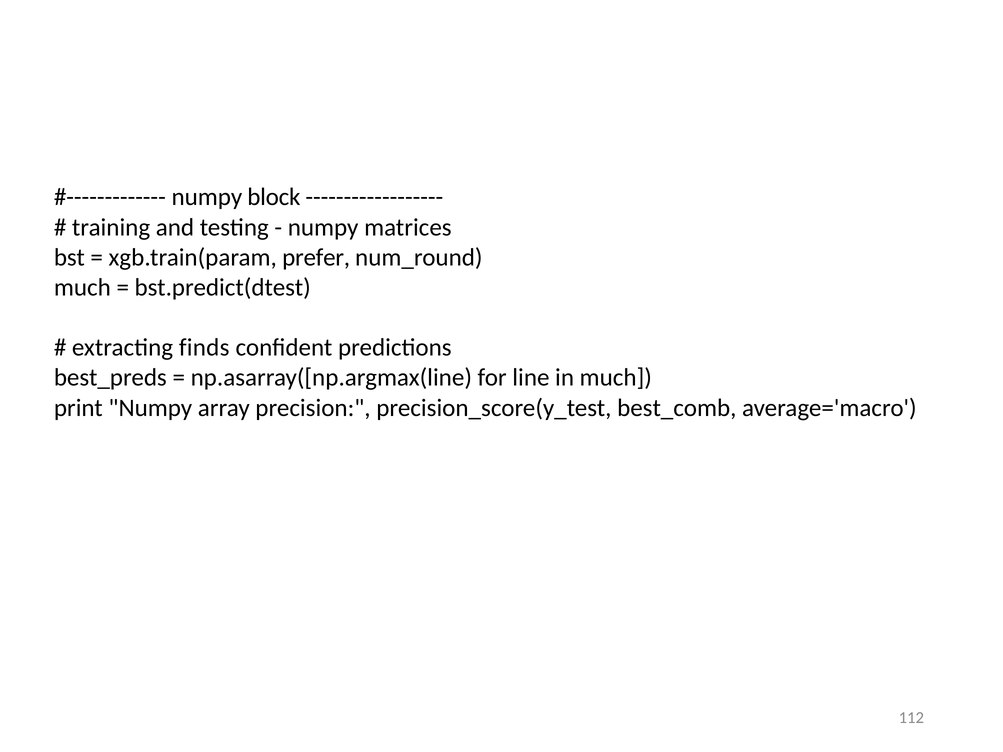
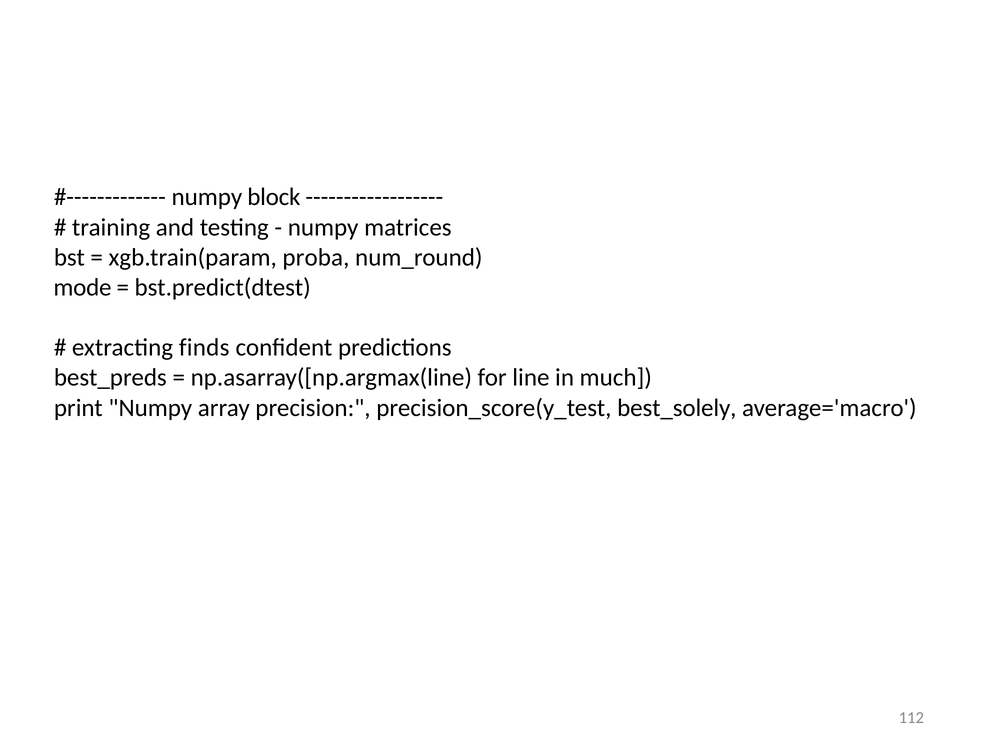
prefer: prefer -> proba (316, 257)
much: much -> mode (82, 288)
best_comb: best_comb -> best_solely (677, 408)
